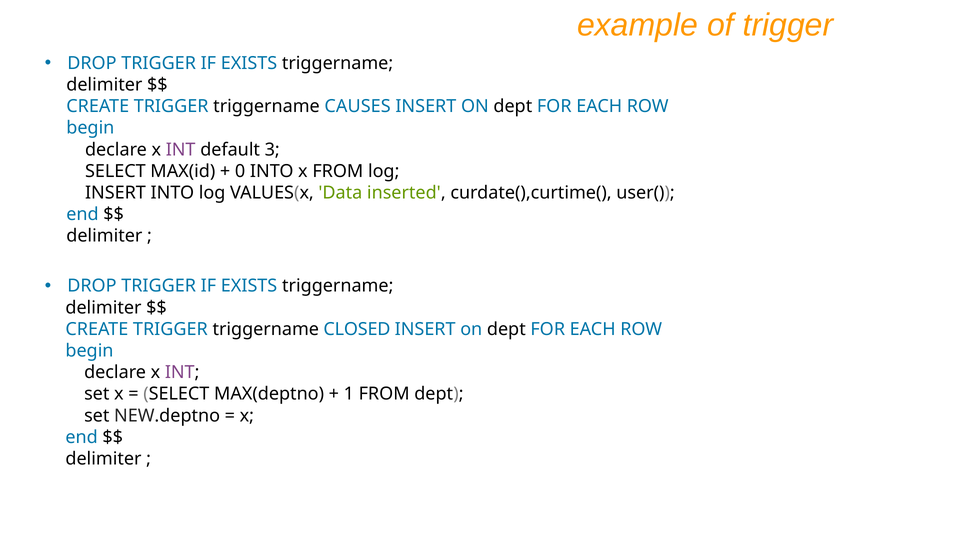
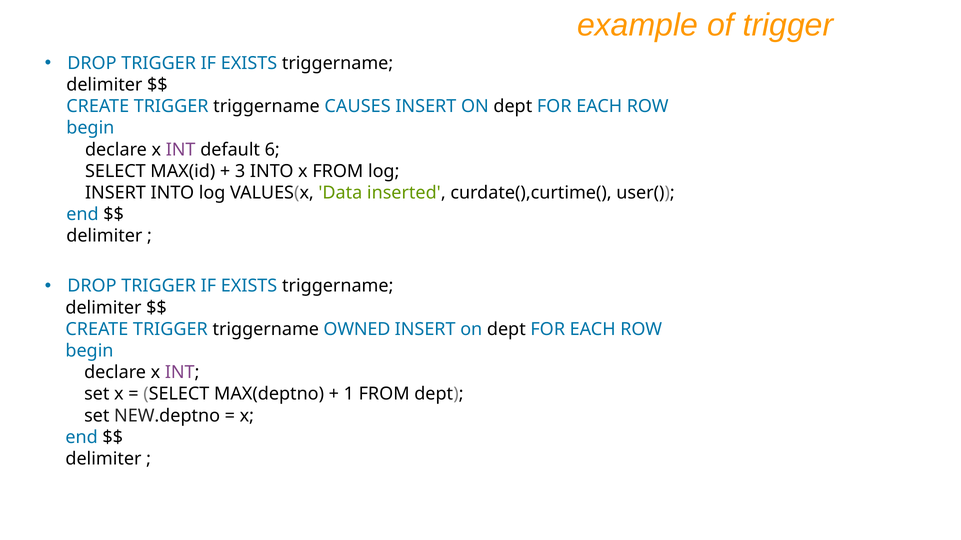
3: 3 -> 6 (272, 150)
0: 0 -> 3 (240, 171)
CLOSED: CLOSED -> OWNED (357, 330)
